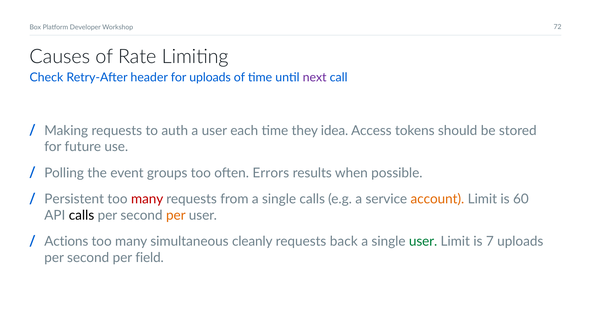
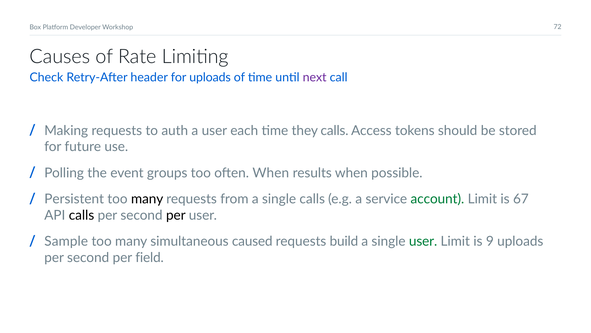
they idea: idea -> calls (335, 130)
often Errors: Errors -> When (271, 173)
many colour: red -> black (147, 199)
account colour: orange -> green (437, 199)
60: 60 -> 67 (521, 199)
per colour: orange -> black (176, 215)
Actions: Actions -> Sample (66, 241)
cleanly: cleanly -> caused (252, 241)
back: back -> build (344, 241)
7: 7 -> 9 (490, 241)
